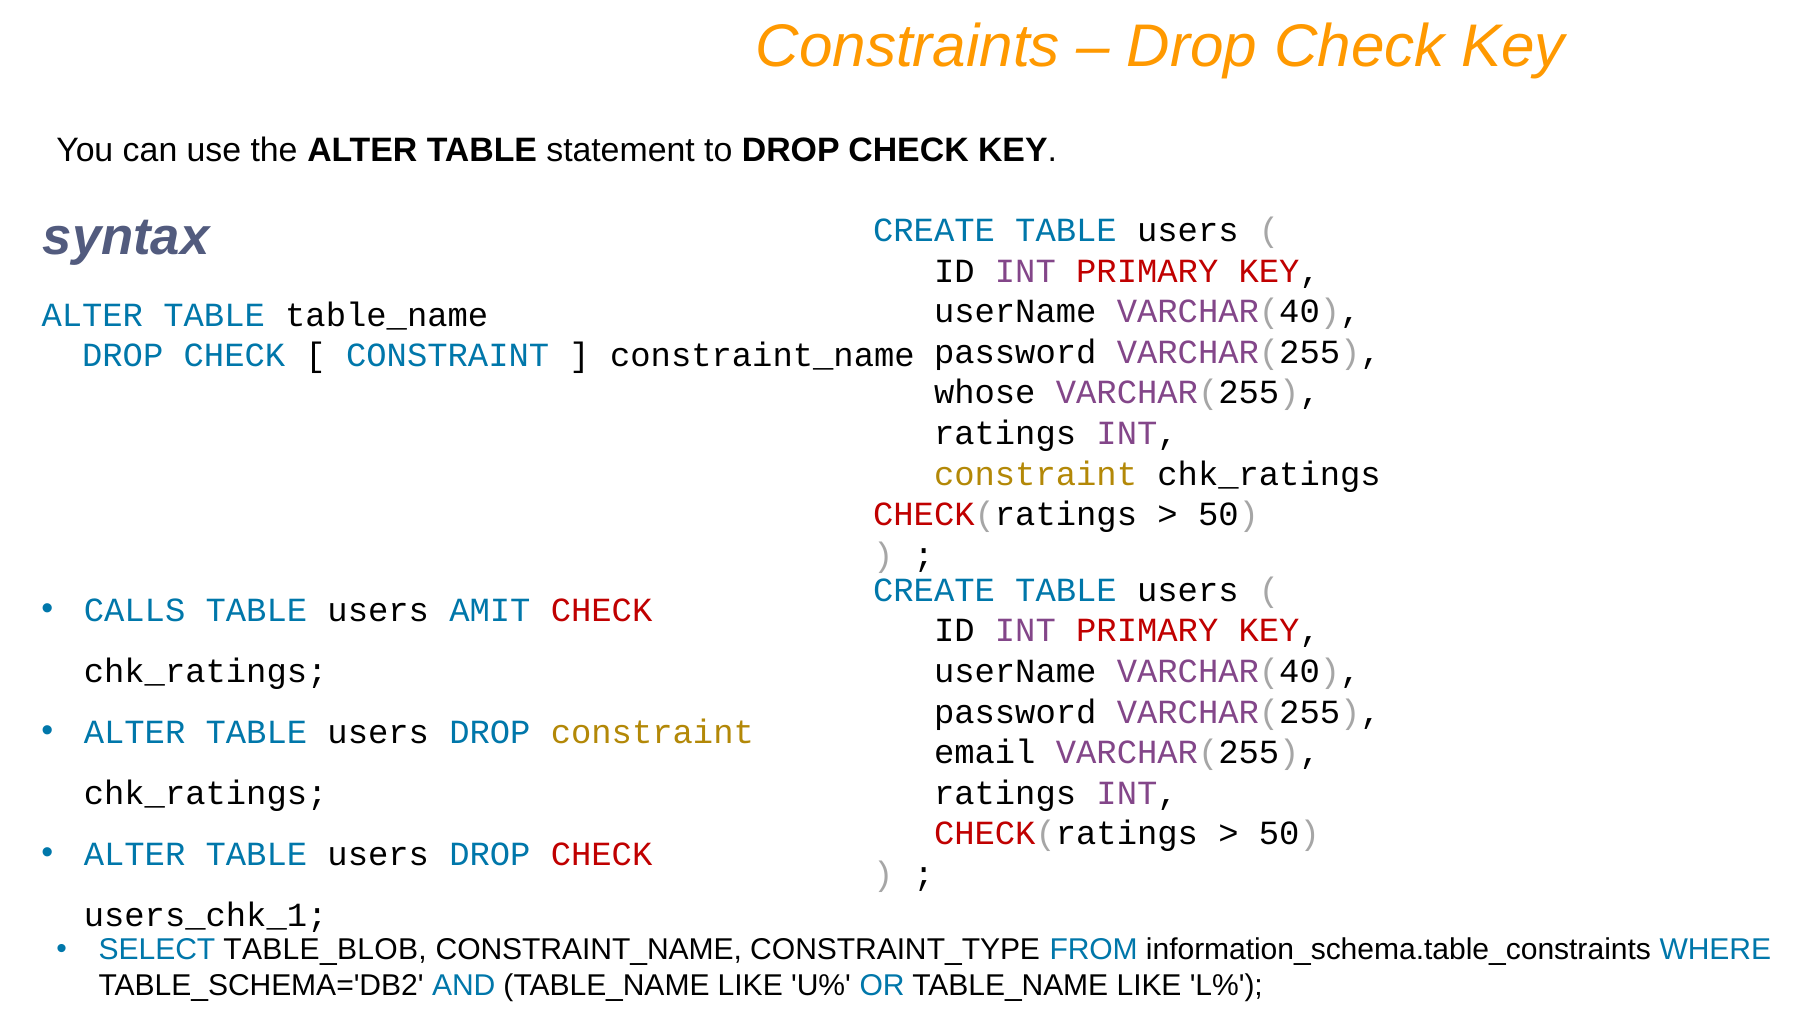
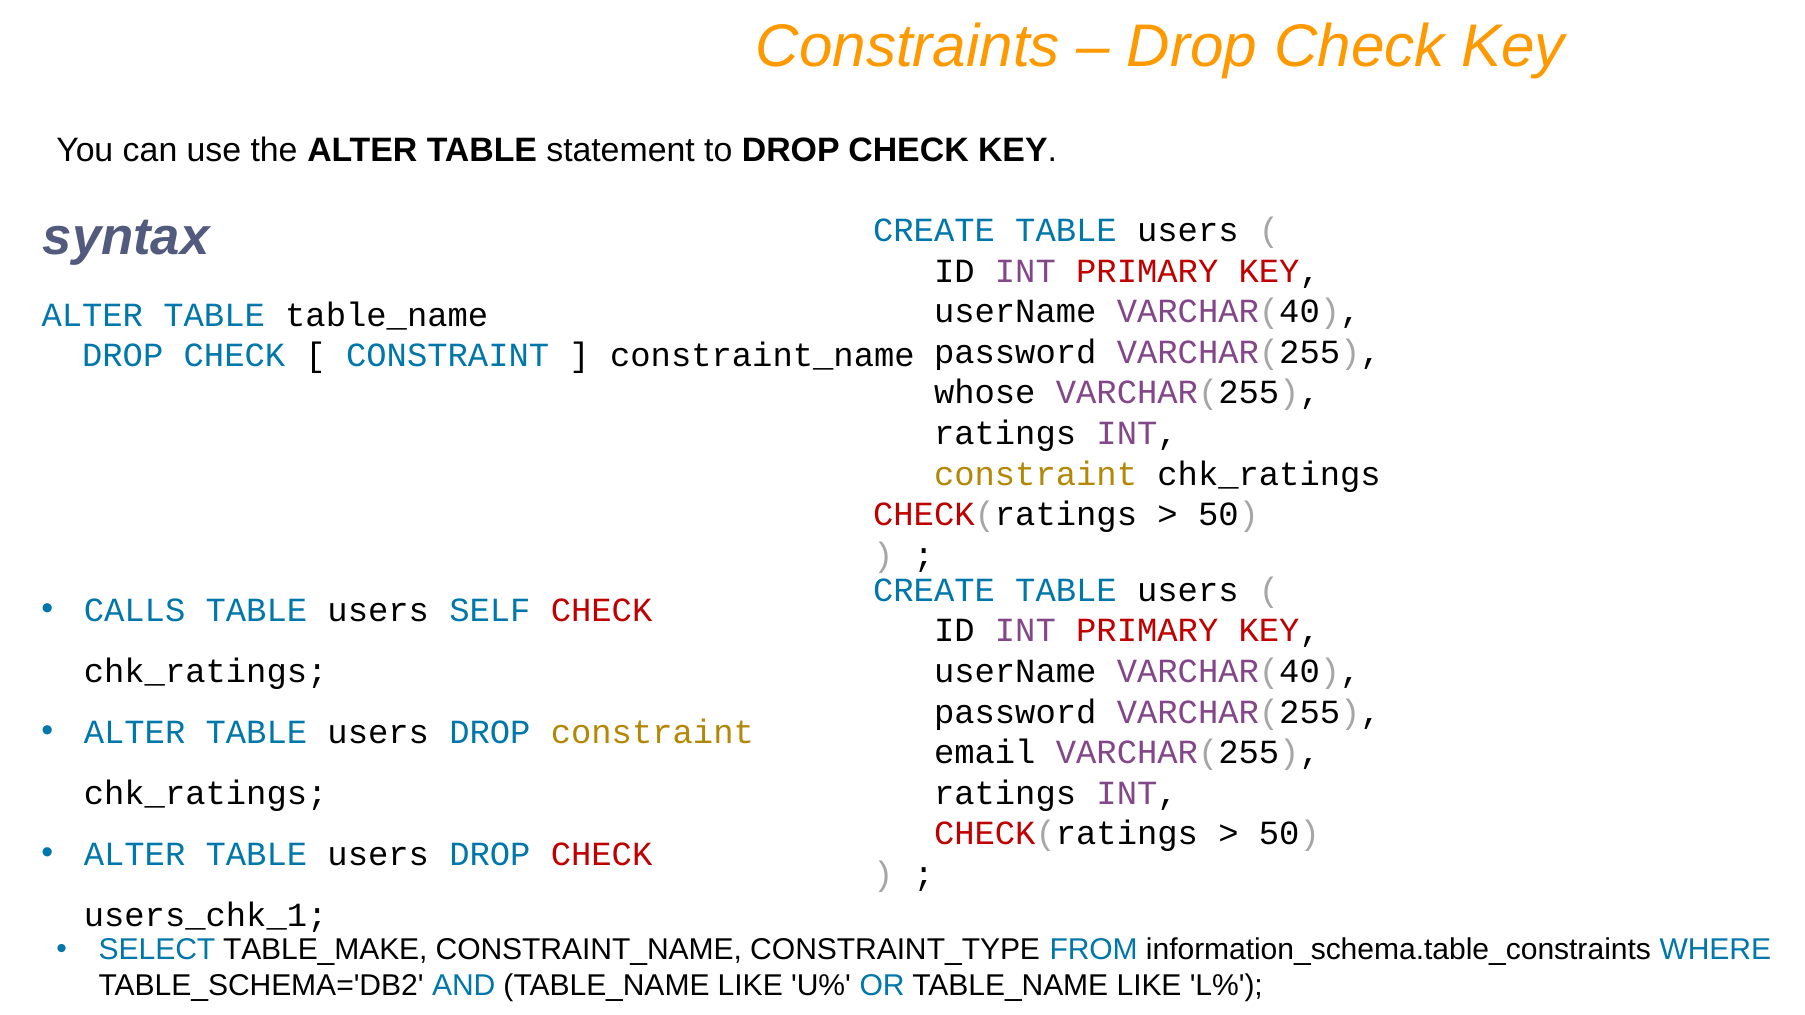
AMIT: AMIT -> SELF (490, 611)
TABLE_BLOB: TABLE_BLOB -> TABLE_MAKE (325, 950)
